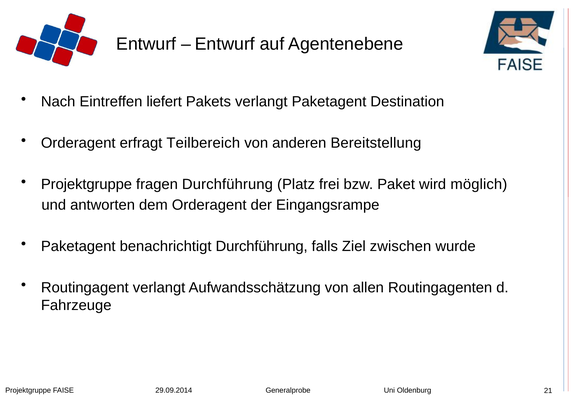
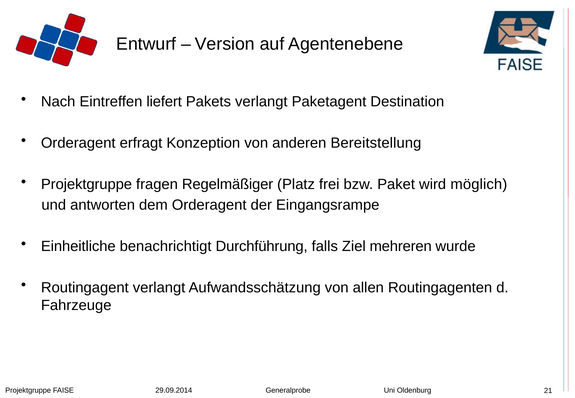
Entwurf: Entwurf -> Version (225, 44)
Teilbereich: Teilbereich -> Konzeption (203, 143)
fragen Durchführung: Durchführung -> Regelmäßiger (228, 184)
Paketagent: Paketagent -> Einheitliche (78, 246)
zwischen: zwischen -> mehreren (401, 246)
